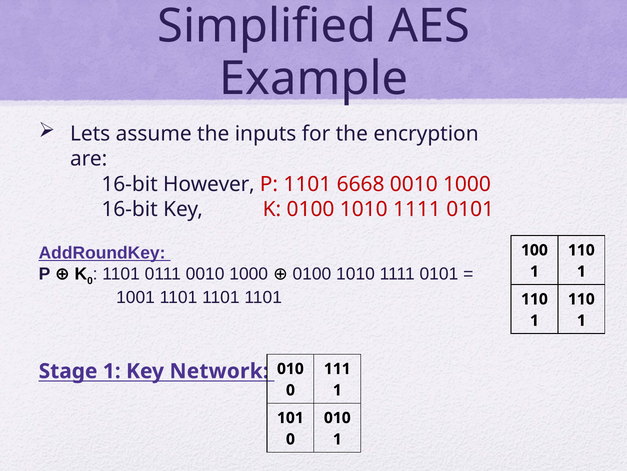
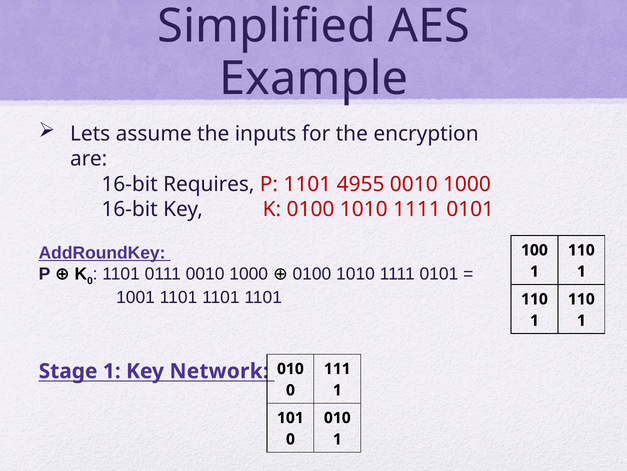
However: However -> Requires (209, 184)
6668: 6668 -> 4955 (361, 184)
